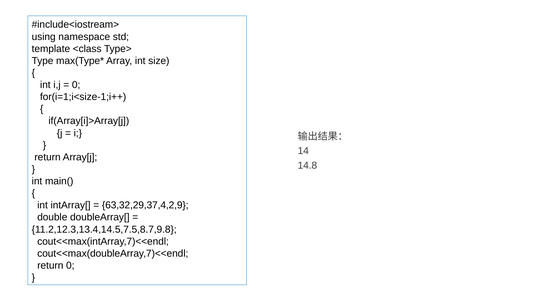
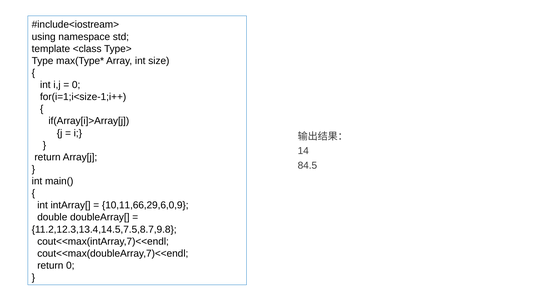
14.8: 14.8 -> 84.5 (307, 165)
63,32,29,37,4,2,9: 63,32,29,37,4,2,9 -> 10,11,66,29,6,0,9 (145, 205)
